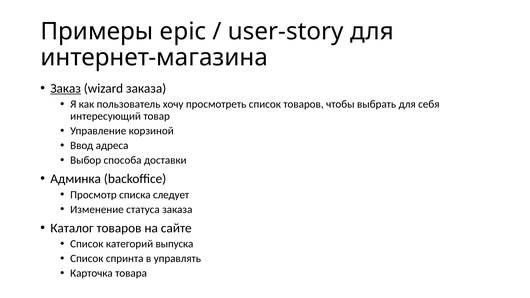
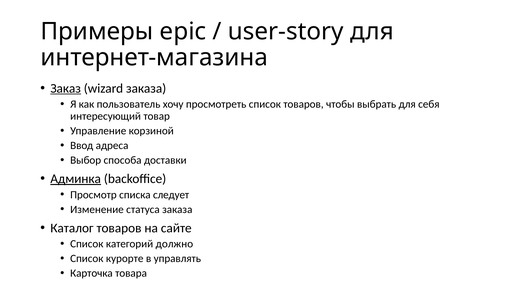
Админка underline: none -> present (76, 179)
выпуска: выпуска -> должно (174, 244)
спринта: спринта -> курорте (125, 259)
